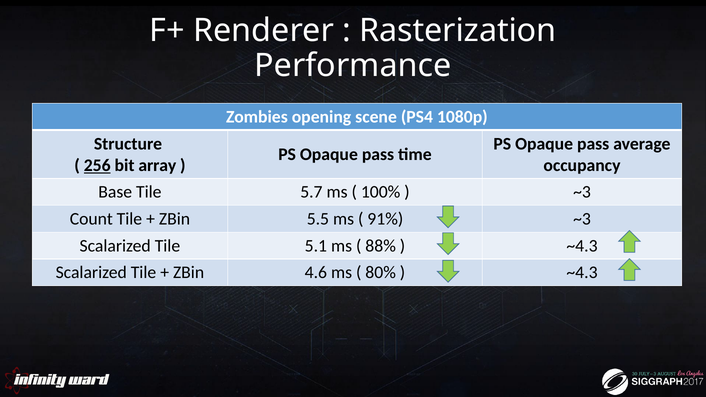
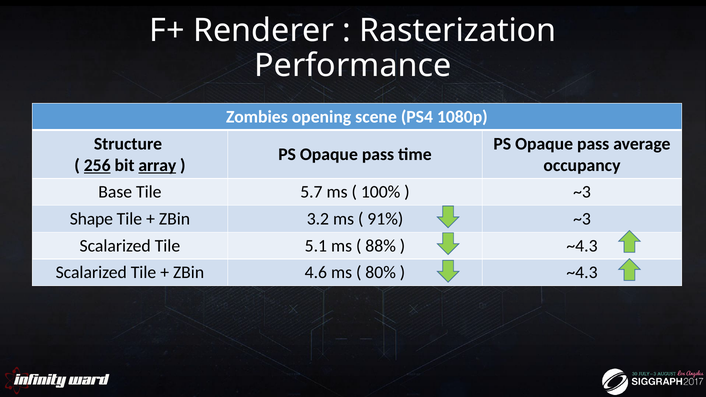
array underline: none -> present (157, 165)
Count: Count -> Shape (91, 219)
5.5: 5.5 -> 3.2 (318, 219)
